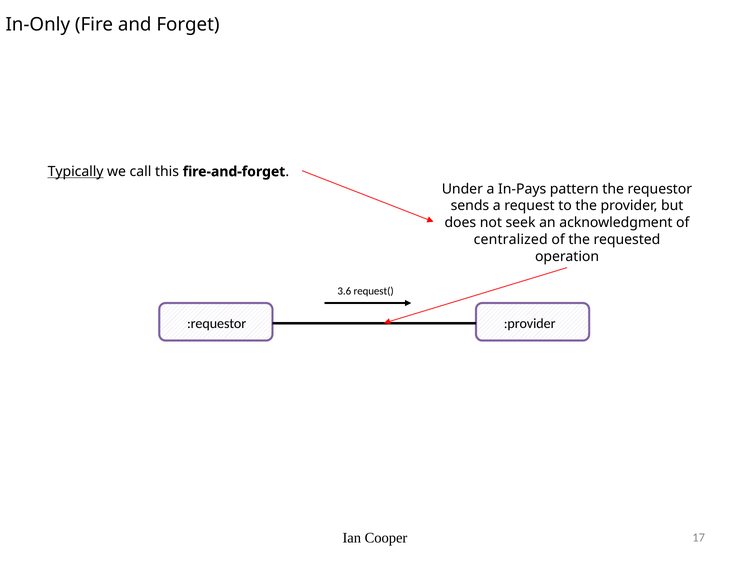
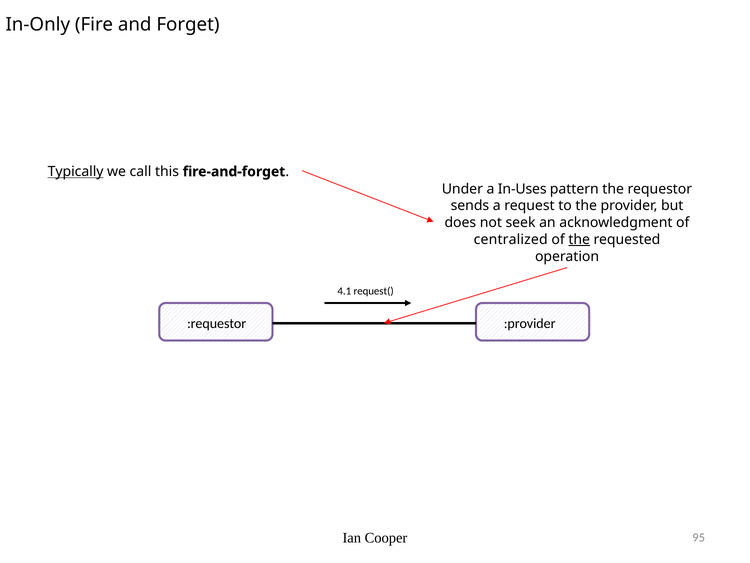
In-Pays: In-Pays -> In-Uses (522, 189)
the underline: none -> present (579, 239)
3.6: 3.6 -> 4.1 (344, 291)
17: 17 -> 95 (699, 537)
